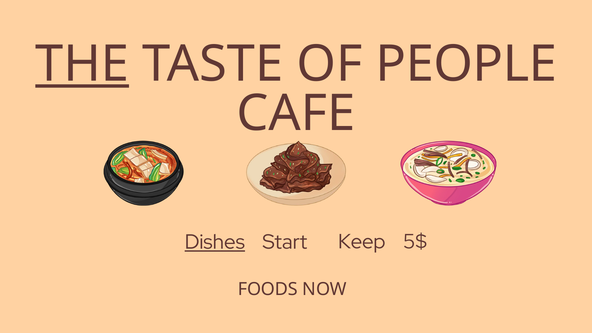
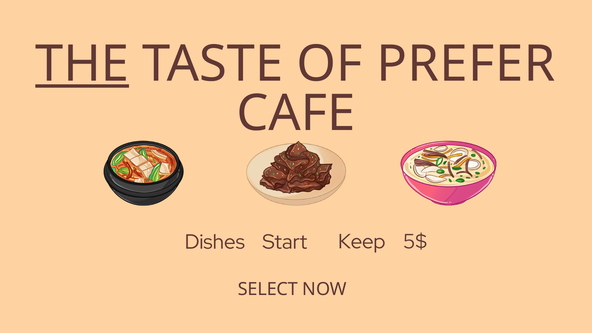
PEOPLE: PEOPLE -> PREFER (466, 64)
Dishes underline: present -> none (215, 242)
FOODS: FOODS -> SELECT (268, 289)
